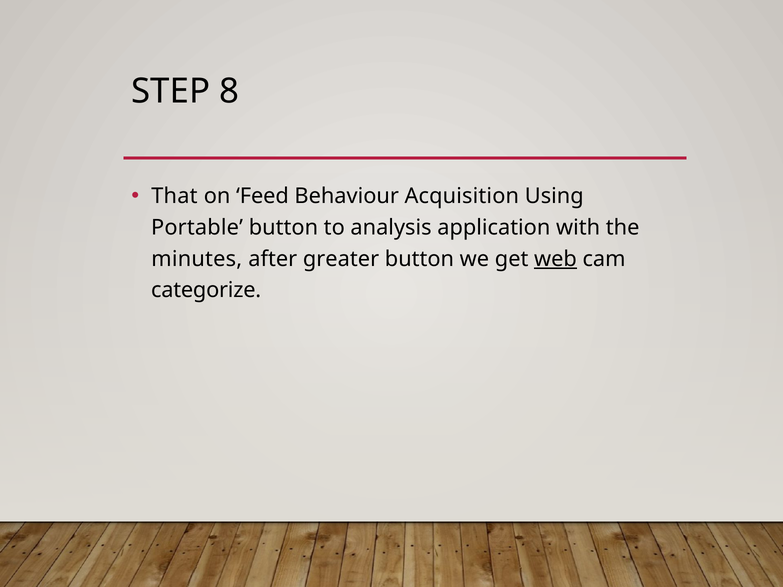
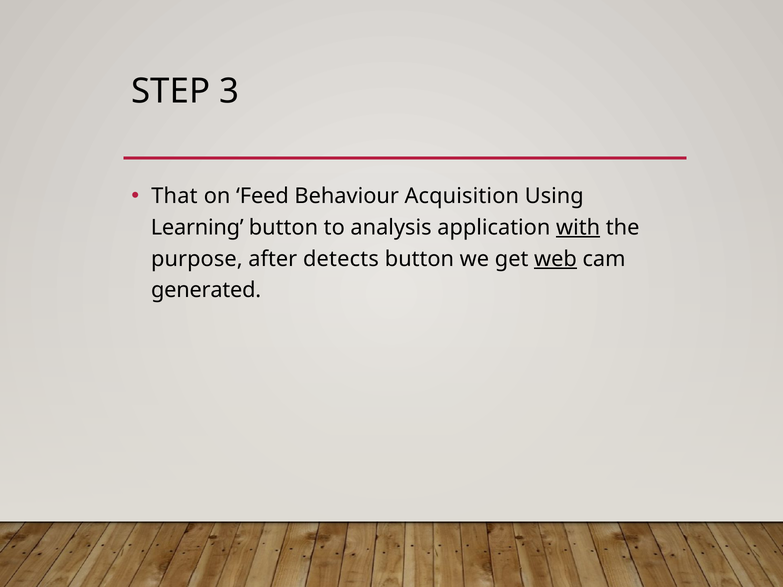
8: 8 -> 3 (229, 91)
Portable: Portable -> Learning (197, 228)
with underline: none -> present (578, 228)
minutes: minutes -> purpose (197, 259)
greater: greater -> detects (341, 259)
categorize: categorize -> generated (206, 290)
